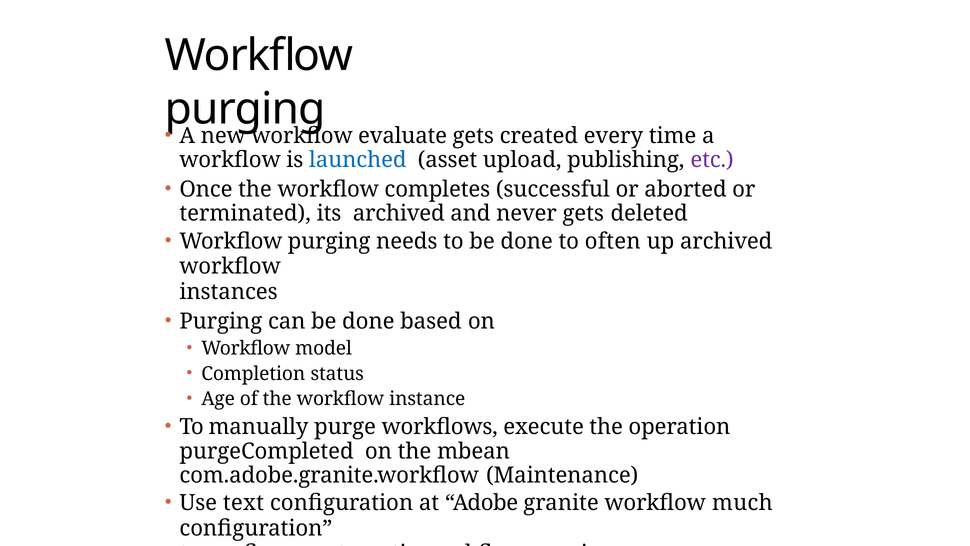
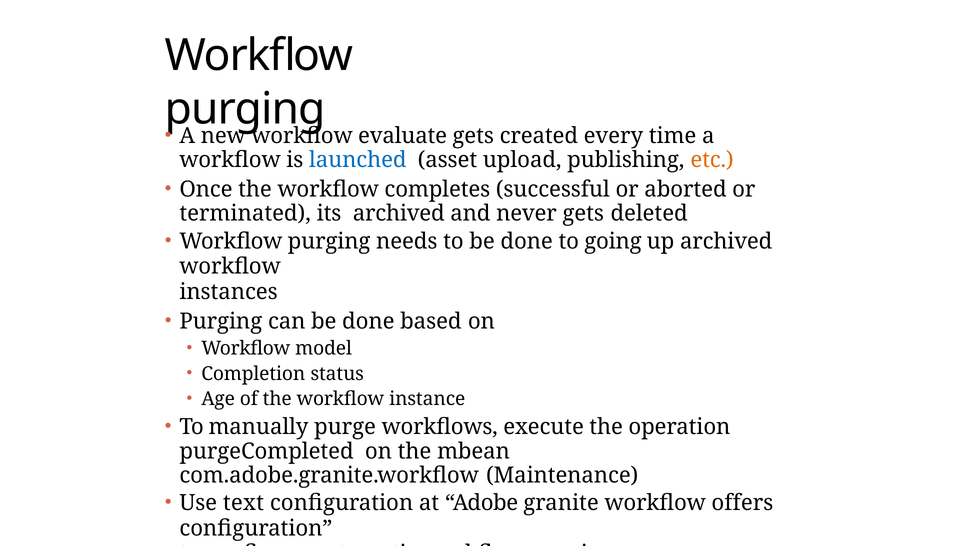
etc colour: purple -> orange (712, 160)
often: often -> going (613, 241)
much: much -> offers (742, 503)
